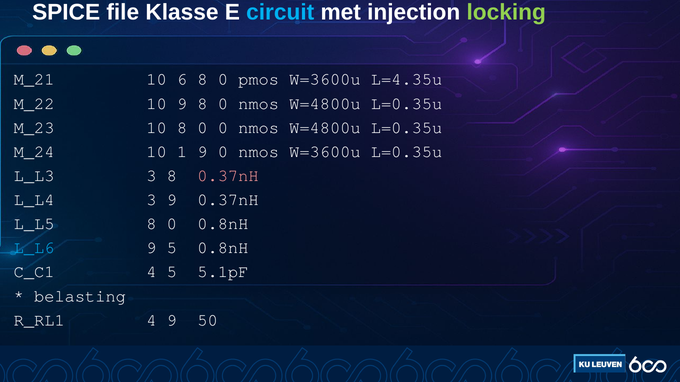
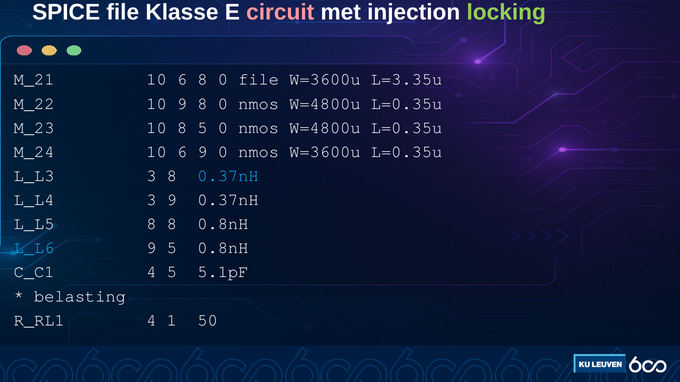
circuit colour: light blue -> pink (280, 12)
0 pmos: pmos -> file (259, 79)
L=4.35u: L=4.35u -> L=3.35u (407, 79)
10 8 0: 0 -> 5 (202, 128)
M_24 10 1: 1 -> 6 (182, 152)
0.37nH colour: pink -> light blue (228, 176)
L_L5 8 0: 0 -> 8 (172, 224)
4 9: 9 -> 1 (172, 320)
